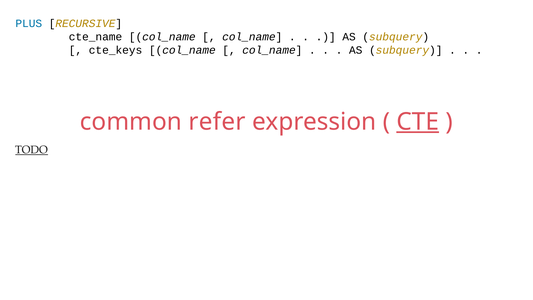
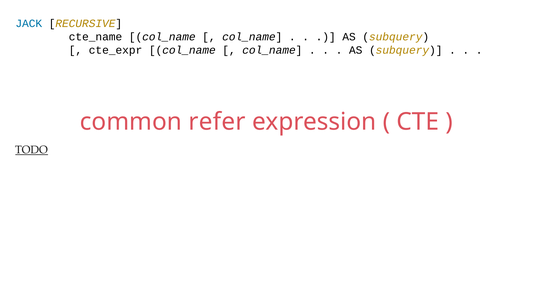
PLUS: PLUS -> JACK (29, 23)
cte_keys: cte_keys -> cte_expr (116, 50)
CTE underline: present -> none (418, 122)
